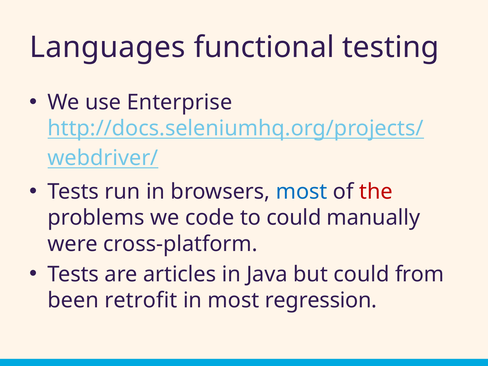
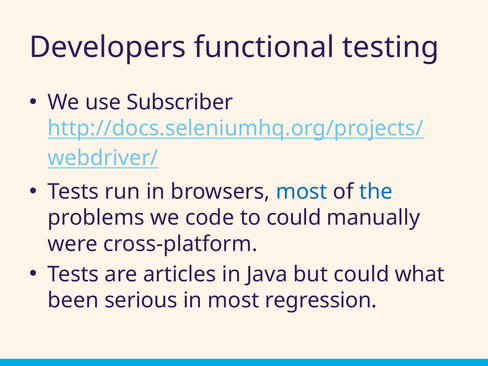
Languages: Languages -> Developers (108, 47)
Enterprise: Enterprise -> Subscriber (180, 102)
the colour: red -> blue (376, 192)
from: from -> what (420, 274)
retrofit: retrofit -> serious (141, 300)
